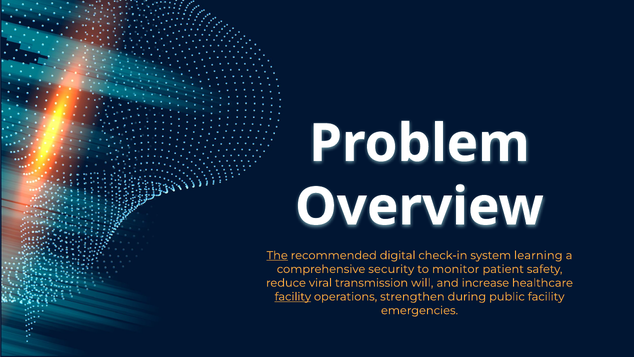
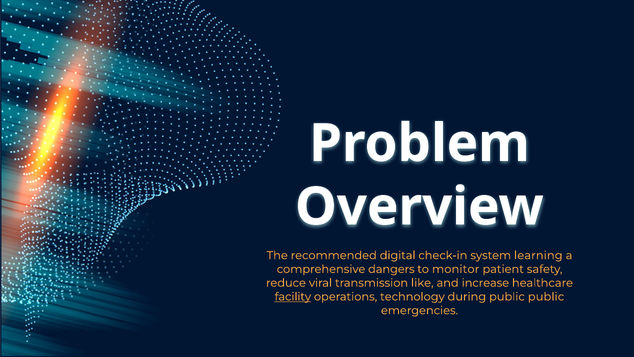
The underline: present -> none (277, 255)
security: security -> dangers (391, 269)
will: will -> like (422, 283)
strengthen: strengthen -> technology (412, 296)
public facility: facility -> public (546, 296)
